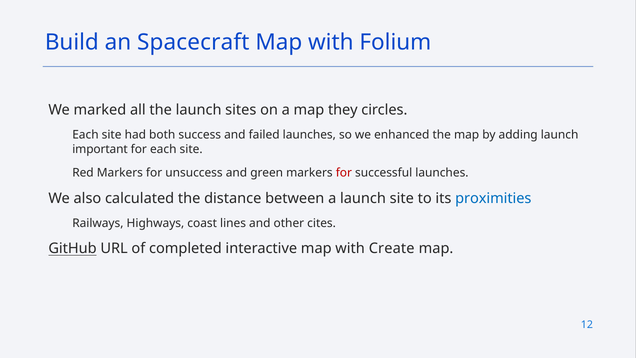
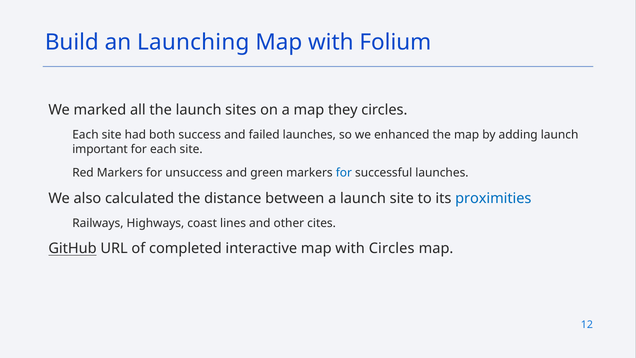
Spacecraft: Spacecraft -> Launching (193, 42)
for colour: red -> blue (344, 173)
with Create: Create -> Circles (392, 248)
